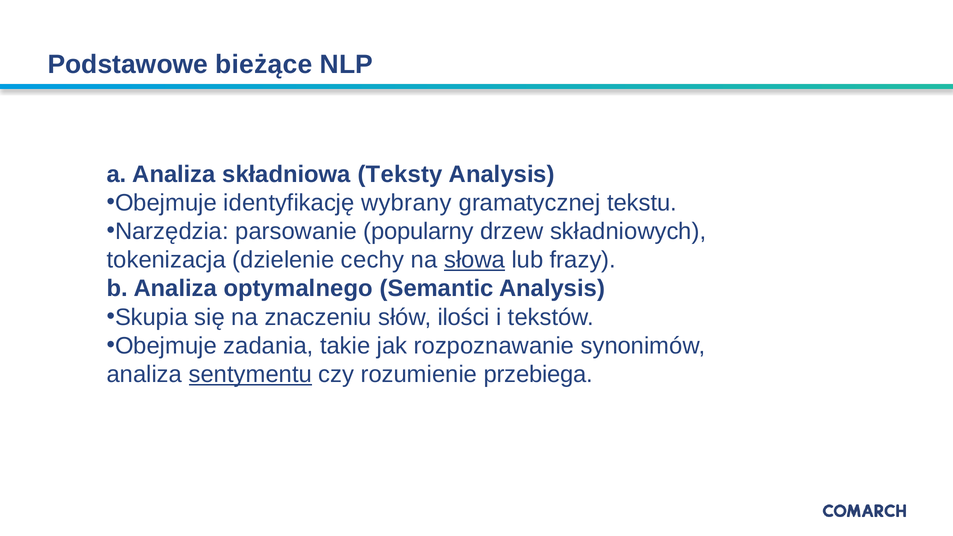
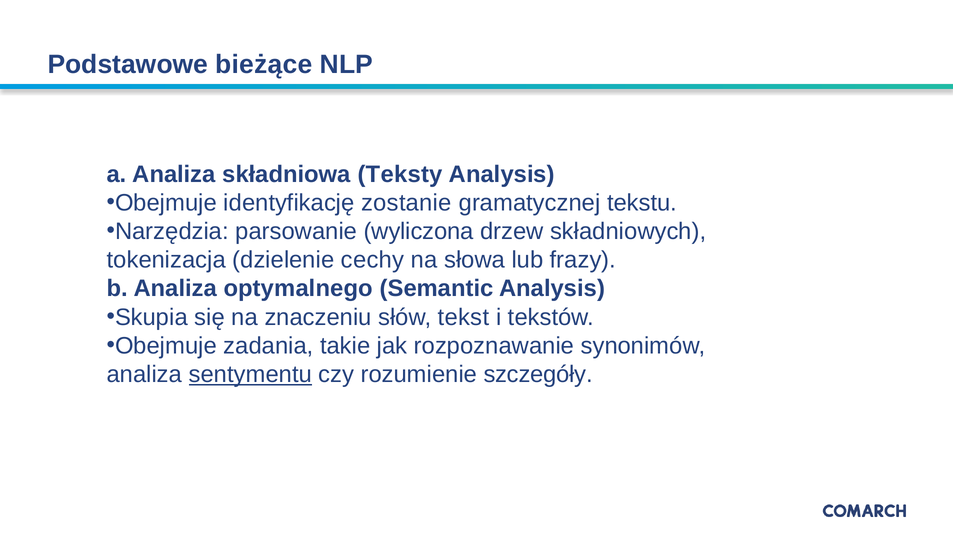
wybrany: wybrany -> zostanie (406, 203)
popularny: popularny -> wyliczona (419, 231)
słowa underline: present -> none (475, 260)
ilości: ilości -> tekst (463, 317)
przebiega: przebiega -> szczegóły (538, 374)
